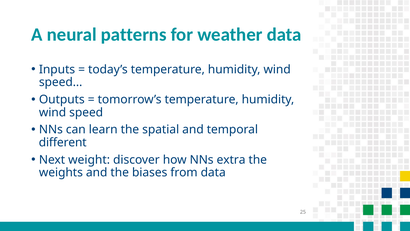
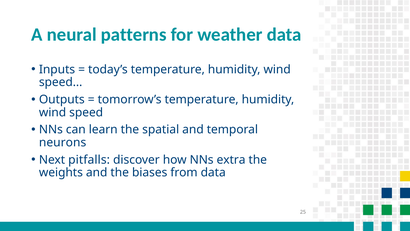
different: different -> neurons (63, 142)
weight: weight -> pitfalls (89, 159)
